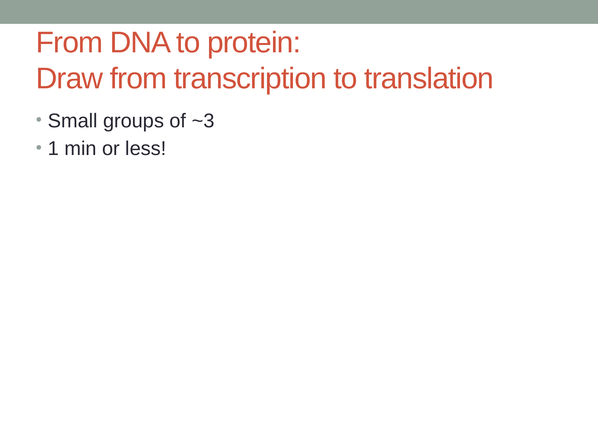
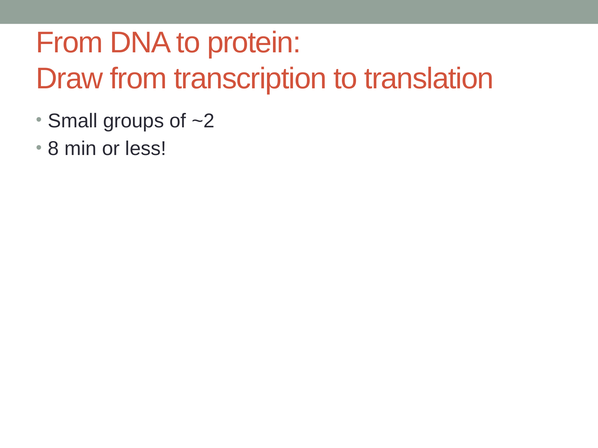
~3: ~3 -> ~2 (203, 121)
1: 1 -> 8 (53, 149)
